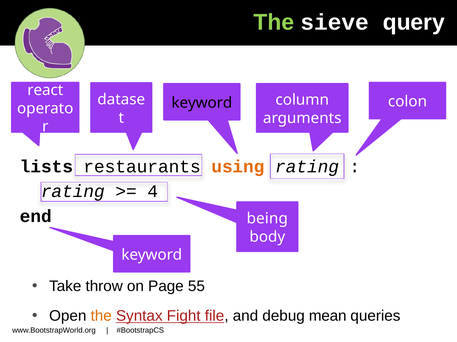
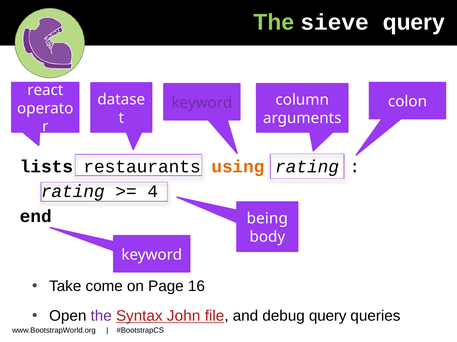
keyword colour: black -> purple (202, 103)
throw: throw -> come (104, 287)
55: 55 -> 16 (196, 287)
the colour: orange -> purple (101, 317)
Fight: Fight -> John (184, 317)
debug mean: mean -> query (328, 317)
